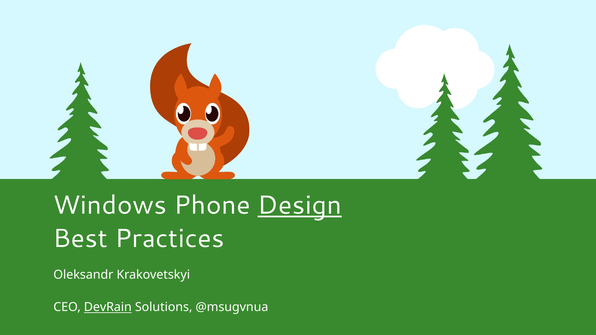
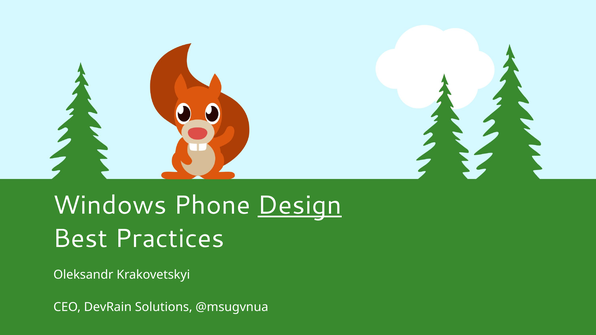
DevRain underline: present -> none (108, 307)
